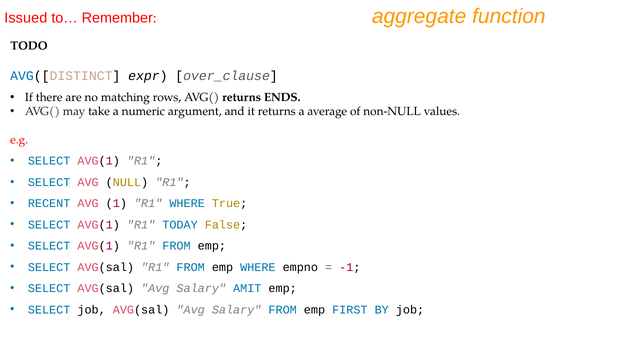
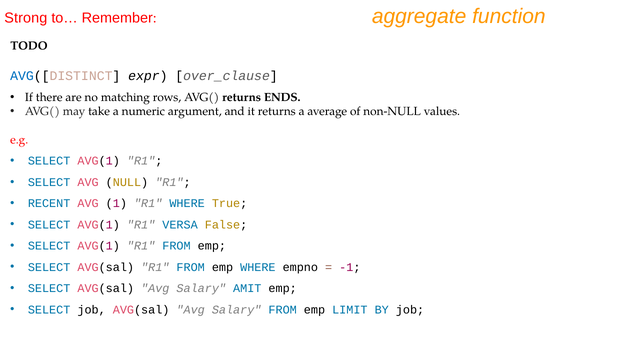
Issued: Issued -> Strong (26, 18)
TODAY: TODAY -> VERSA (180, 225)
FIRST: FIRST -> LIMIT (350, 310)
